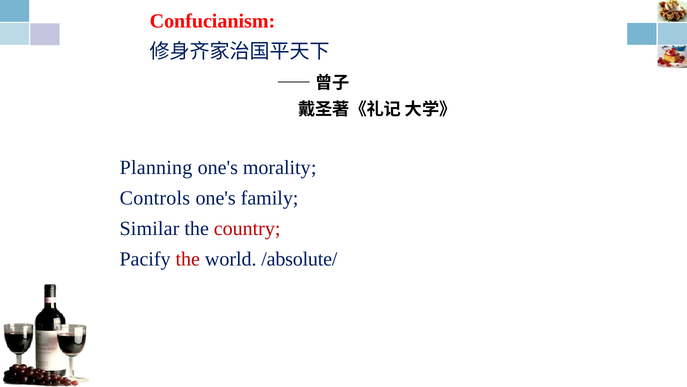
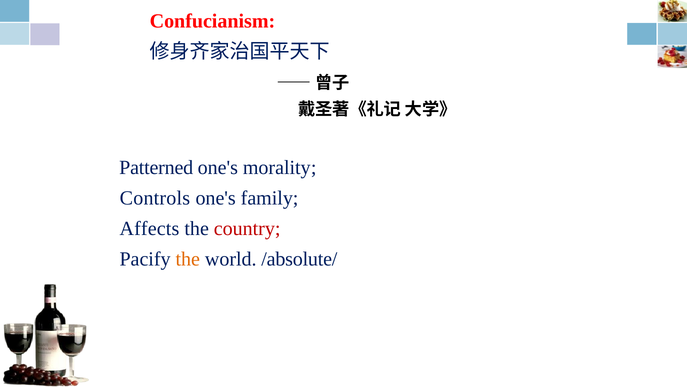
Planning: Planning -> Patterned (156, 167)
Similar: Similar -> Affects (149, 228)
the colour: red -> orange (188, 259)
